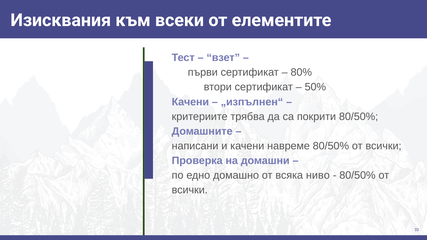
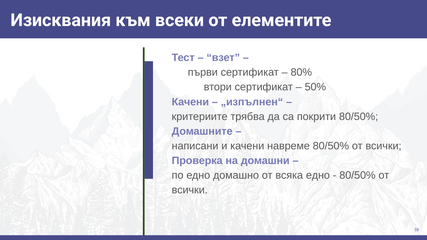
всяка ниво: ниво -> едно (318, 176)
